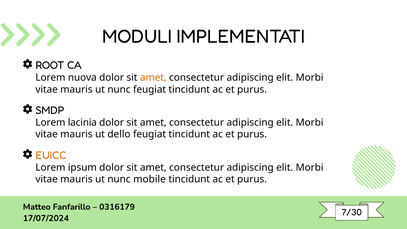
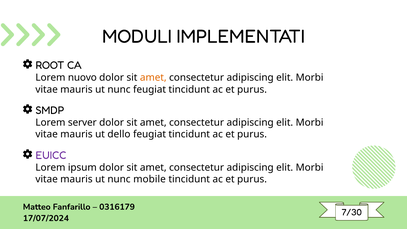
nuova: nuova -> nuovo (82, 78)
lacinia: lacinia -> server (82, 122)
EUICC colour: orange -> purple (51, 155)
